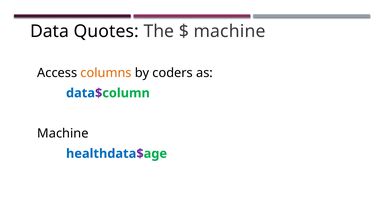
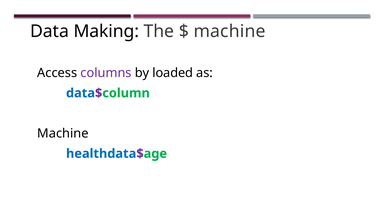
Quotes: Quotes -> Making (106, 31)
columns colour: orange -> purple (106, 73)
coders: coders -> loaded (173, 73)
